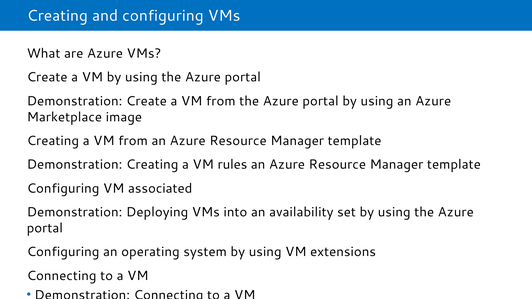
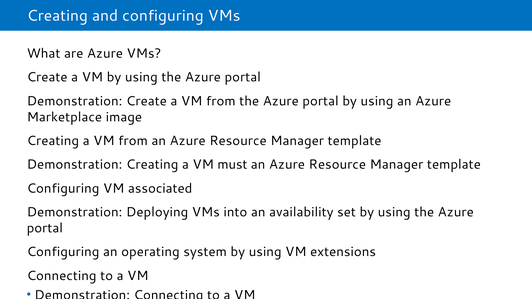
rules: rules -> must (232, 165)
